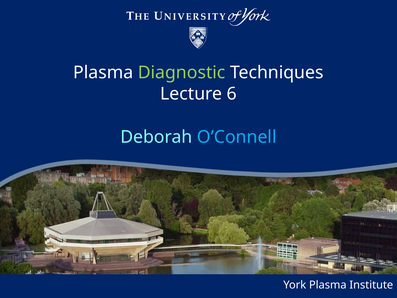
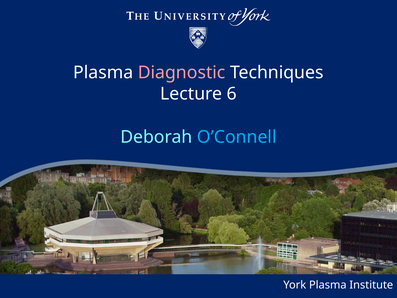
Diagnostic colour: light green -> pink (182, 73)
